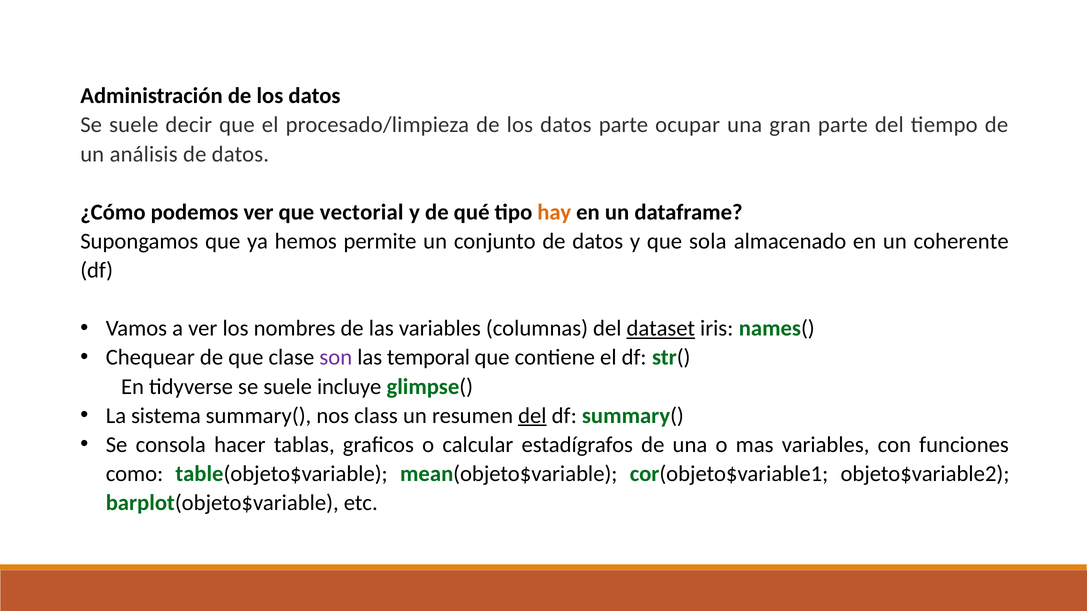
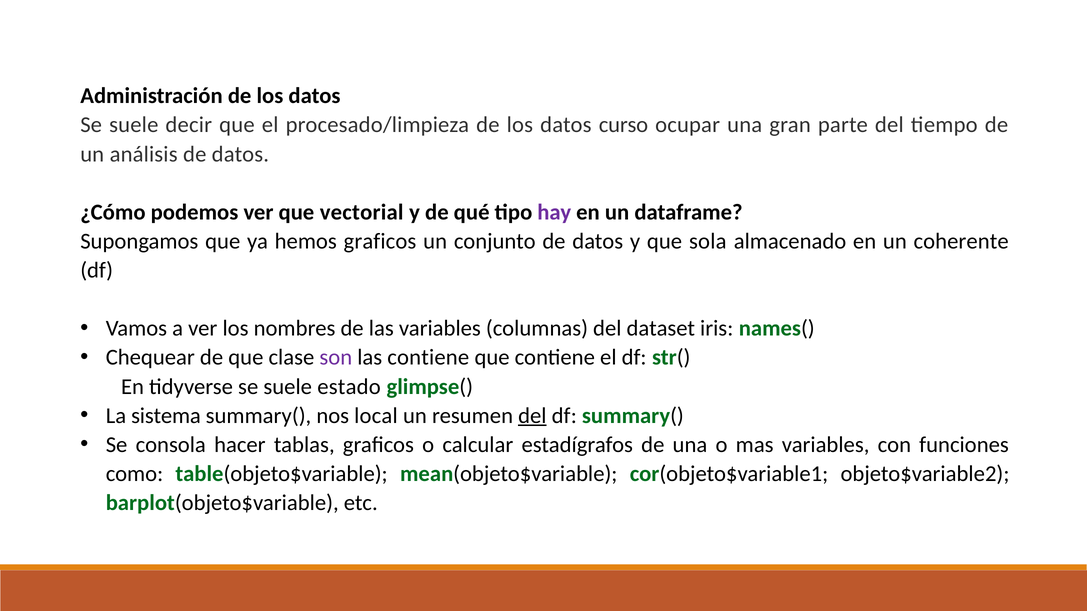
datos parte: parte -> curso (624, 125)
hay colour: orange -> purple (554, 212)
hemos permite: permite -> graficos (380, 241)
dataset underline: present -> none (661, 329)
las temporal: temporal -> contiene (428, 358)
incluye: incluye -> estado (349, 387)
class: class -> local (376, 416)
